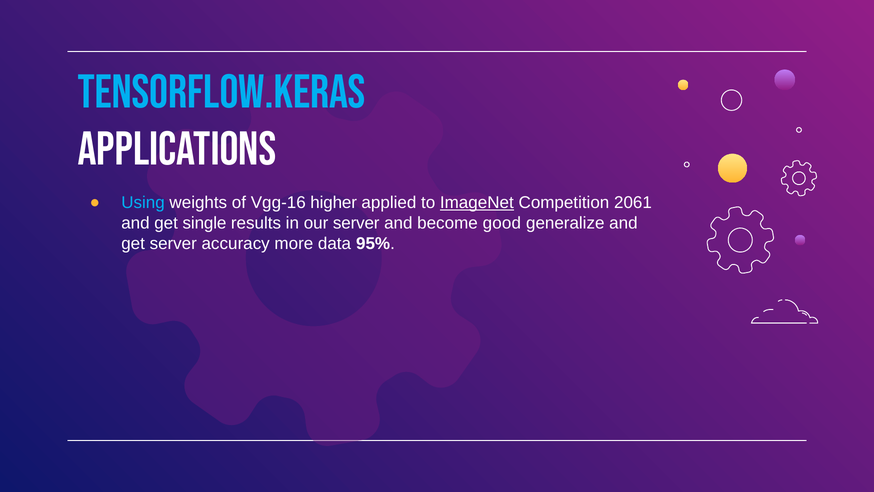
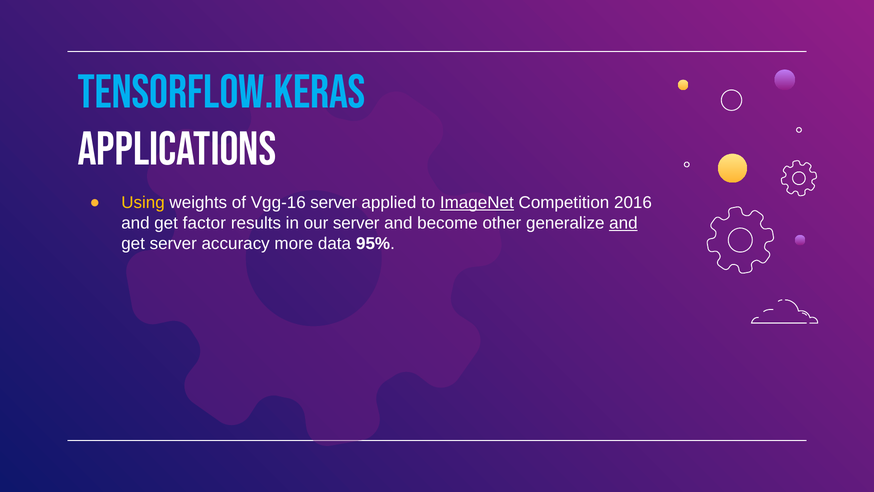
Using colour: light blue -> yellow (143, 203)
Vgg-16 higher: higher -> server (334, 203)
2061: 2061 -> 2016 (633, 203)
single: single -> factor (204, 223)
good: good -> other (502, 223)
and underline: none -> present (623, 223)
